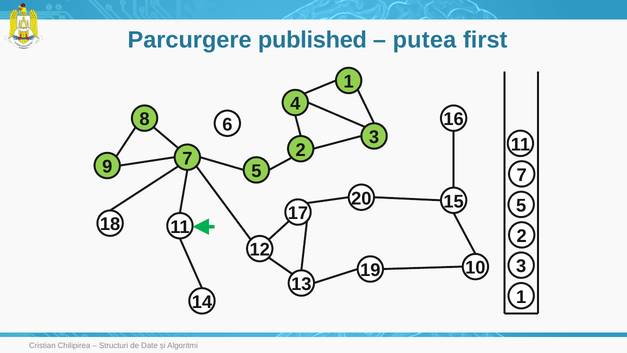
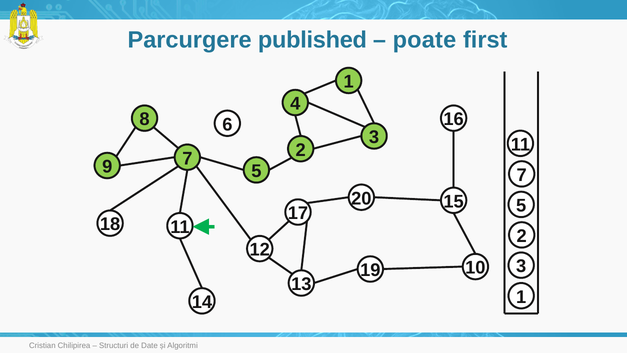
putea: putea -> poate (424, 40)
